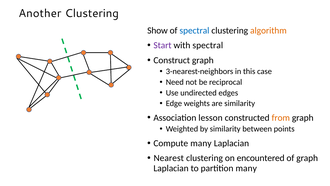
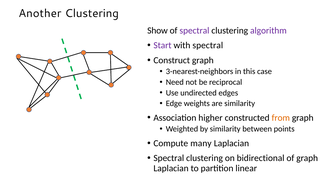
spectral colour: blue -> purple (194, 30)
algorithm colour: orange -> purple (268, 30)
lesson: lesson -> higher (211, 117)
Nearest: Nearest -> Spectral (169, 158)
encountered: encountered -> bidirectional (261, 158)
partition many: many -> linear (246, 168)
